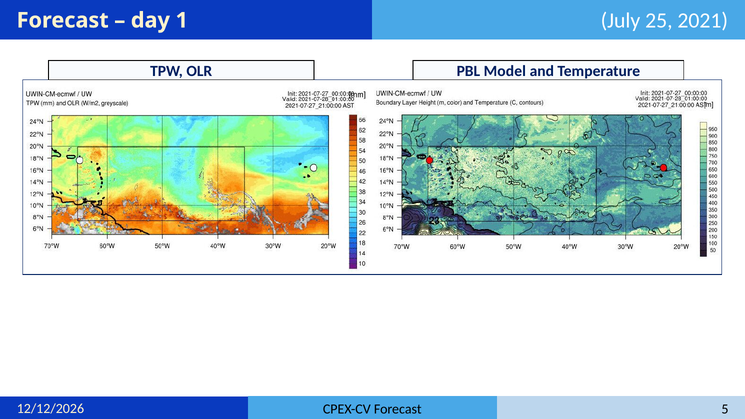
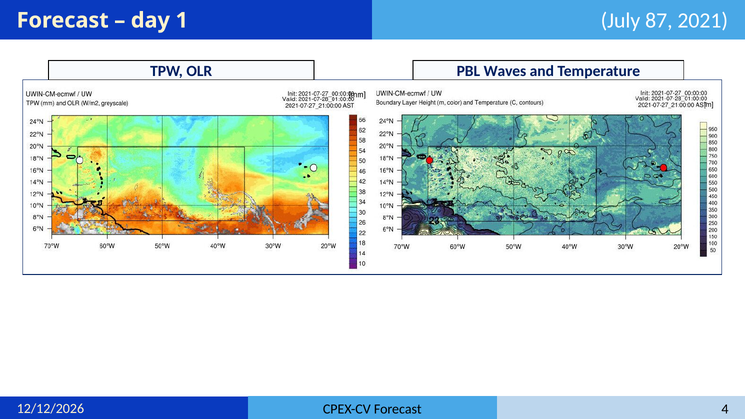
25: 25 -> 87 (659, 20)
Model: Model -> Waves (505, 71)
5: 5 -> 4 (725, 409)
